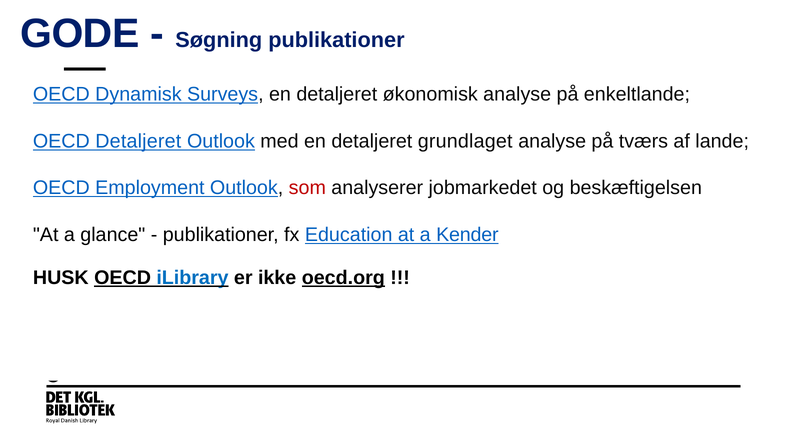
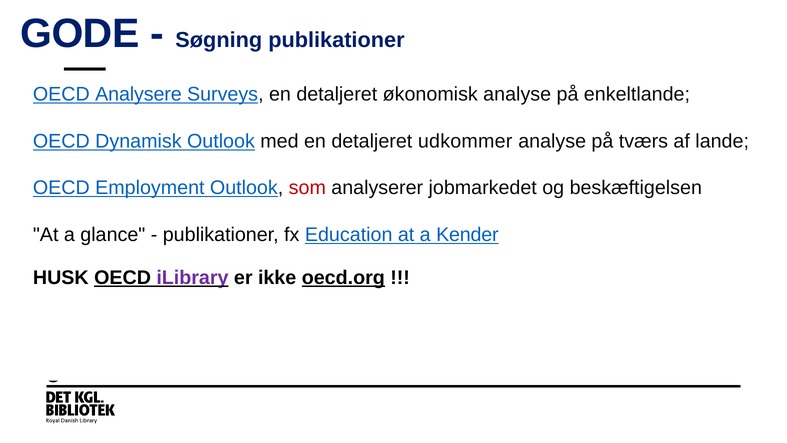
Dynamisk: Dynamisk -> Analysere (138, 94)
OECD Detaljeret: Detaljeret -> Dynamisk (138, 141)
grundlaget: grundlaget -> udkommer (465, 141)
iLibrary colour: blue -> purple (192, 277)
